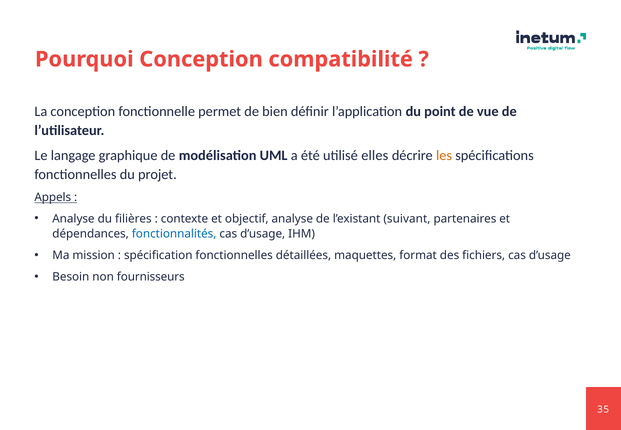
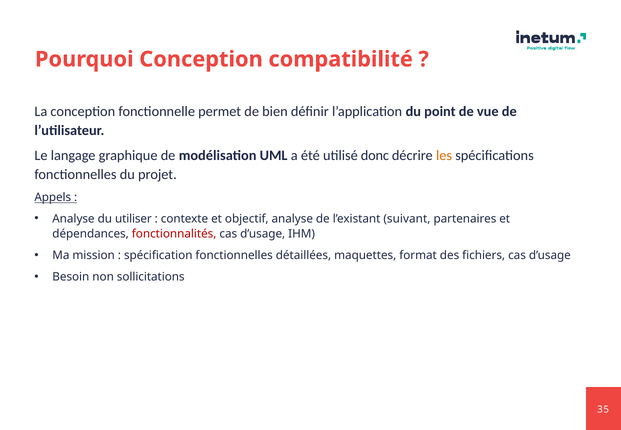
elles: elles -> donc (375, 156)
filières: filières -> utiliser (133, 219)
fonctionnalités colour: blue -> red (174, 234)
fournisseurs: fournisseurs -> sollicitations (151, 277)
